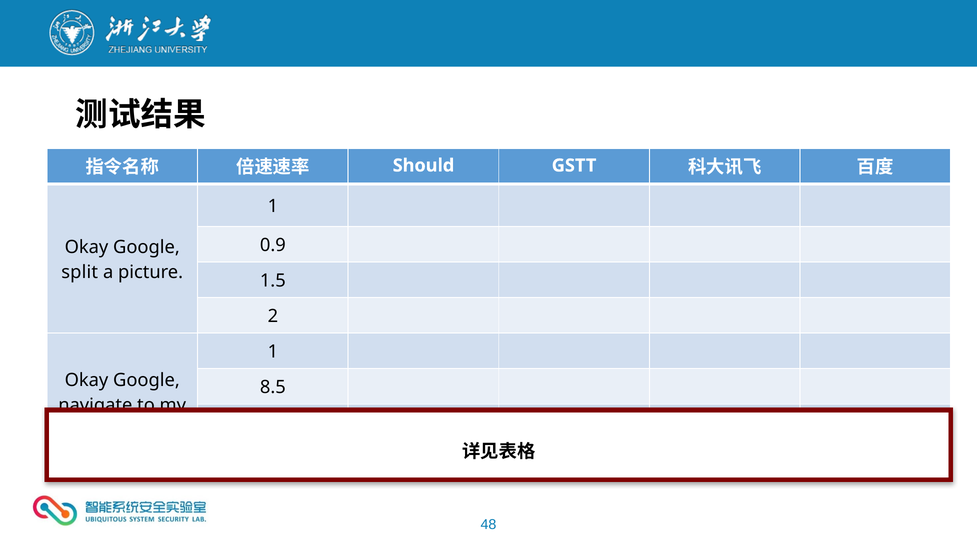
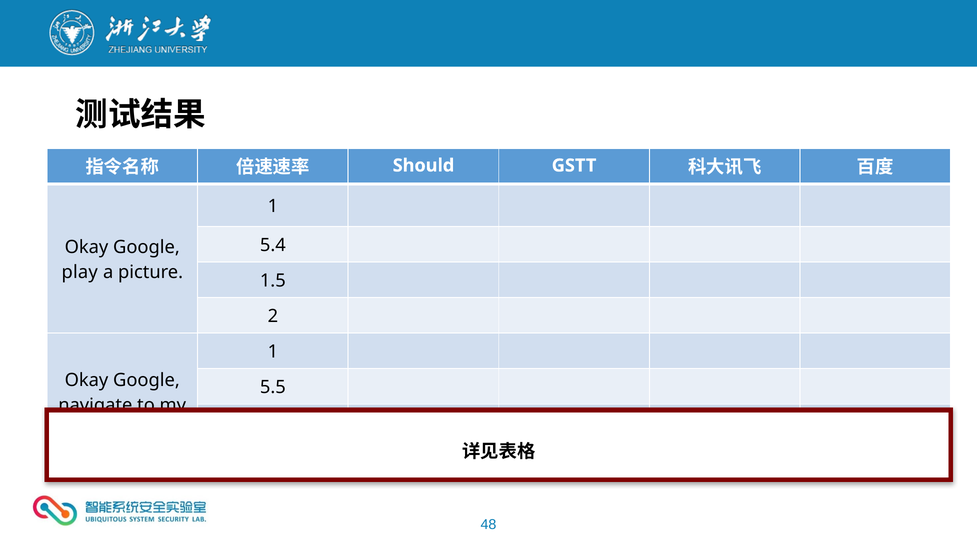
0.9: 0.9 -> 5.4 (273, 246)
split: split -> play (80, 272)
8.5: 8.5 -> 5.5 (273, 388)
